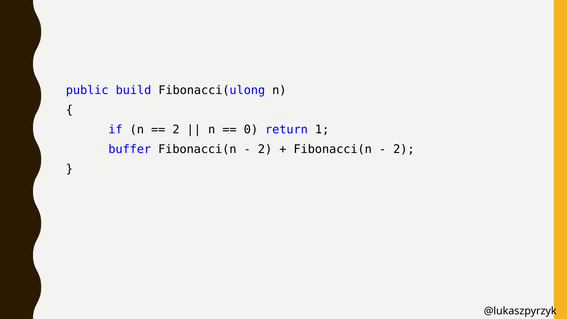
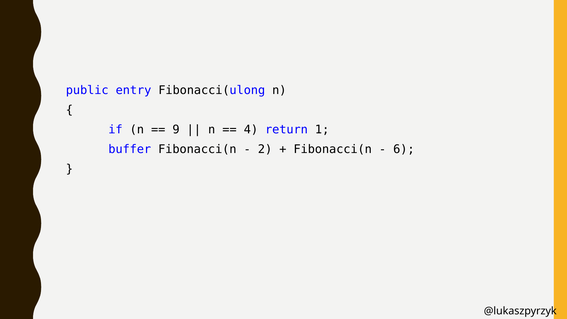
build: build -> entry (133, 90)
2: 2 -> 9 (176, 130)
0: 0 -> 4 (251, 130)
2: 2 -> 6 (404, 149)
